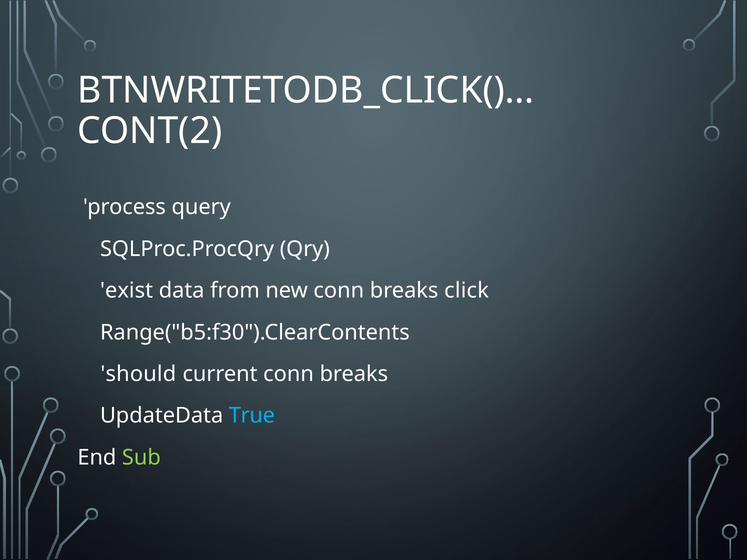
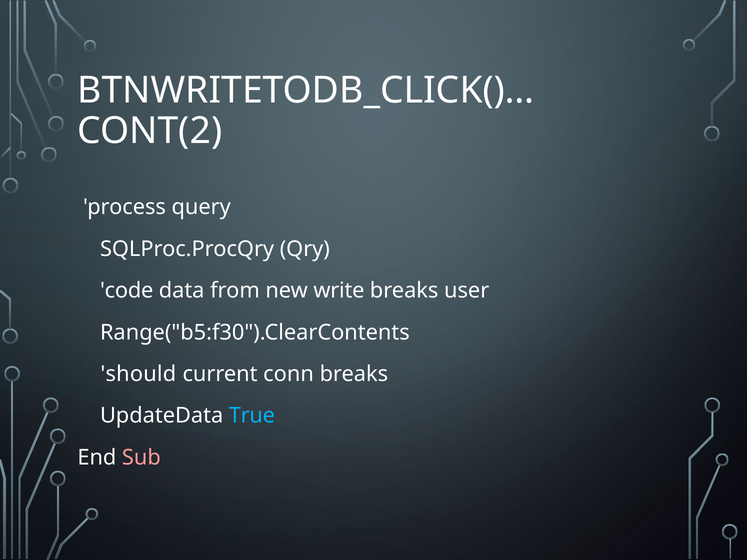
exist: exist -> code (127, 291)
new conn: conn -> write (339, 291)
click: click -> user (467, 291)
Sub colour: light green -> pink (141, 458)
